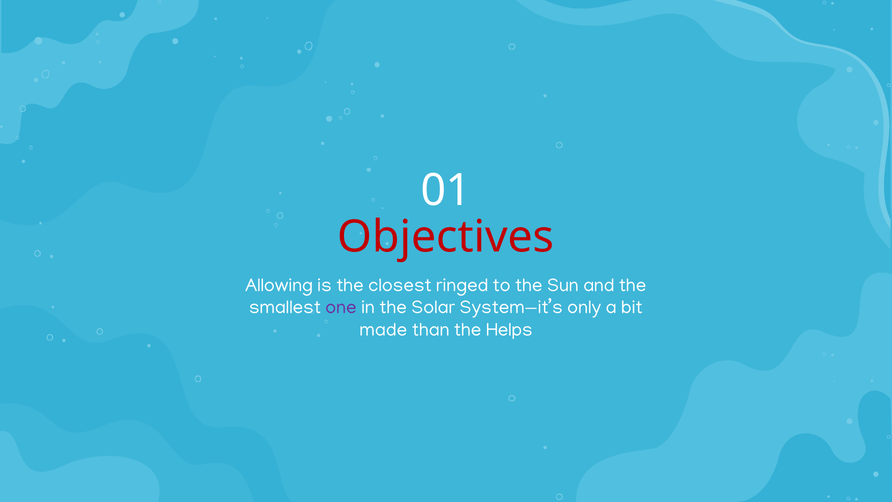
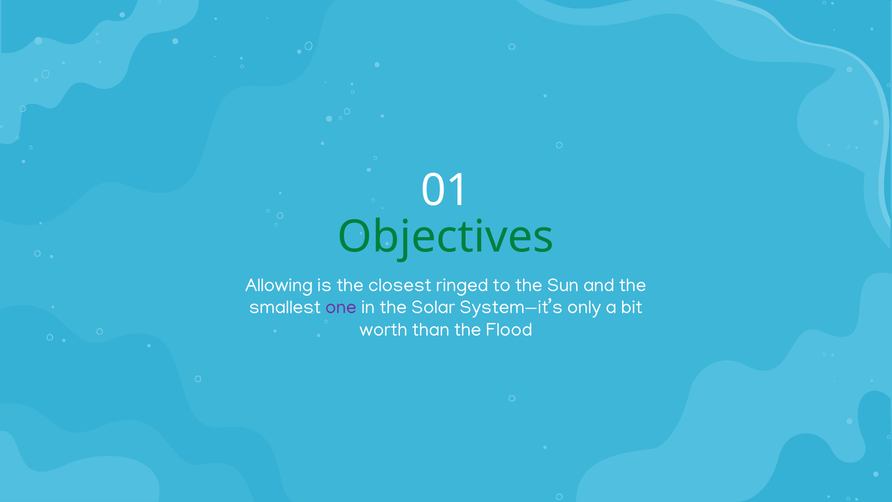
Objectives colour: red -> green (446, 237)
made: made -> worth (383, 329)
Helps: Helps -> Flood (509, 329)
